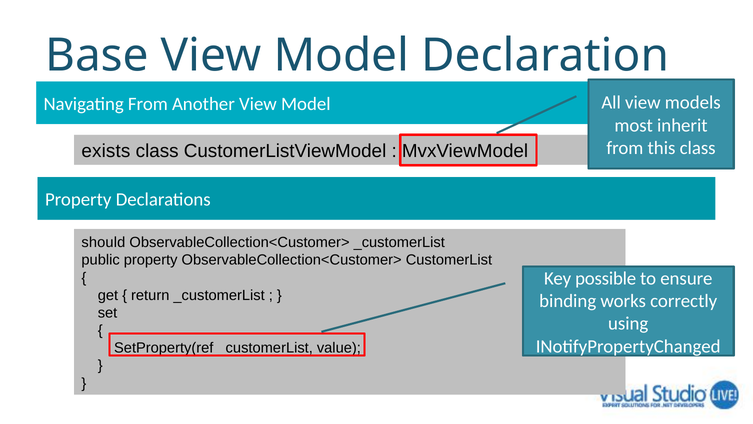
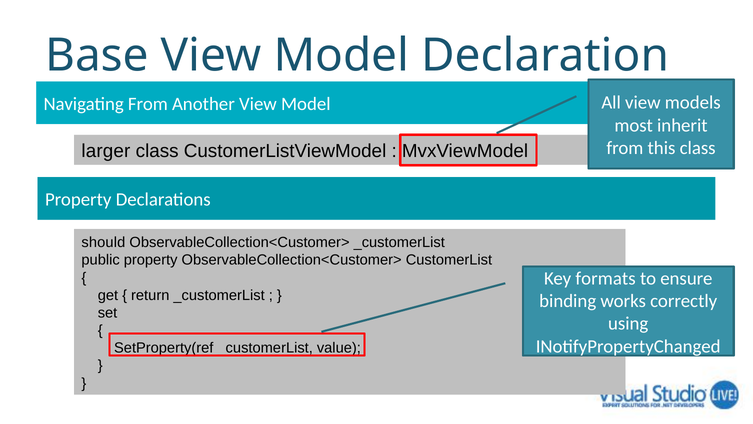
exists: exists -> larger (106, 151)
possible: possible -> formats (606, 278)
